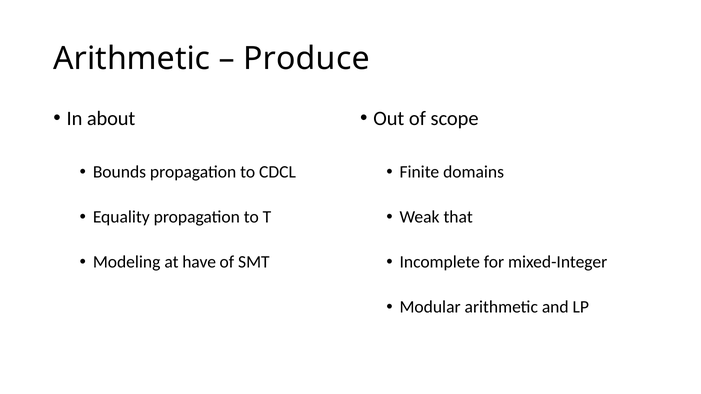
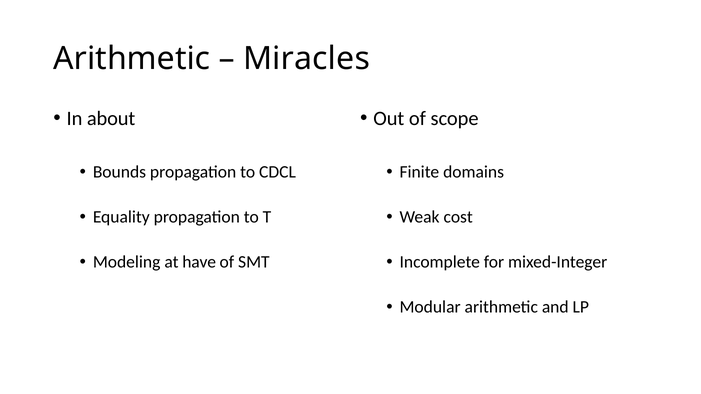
Produce: Produce -> Miracles (307, 59)
that: that -> cost (458, 217)
